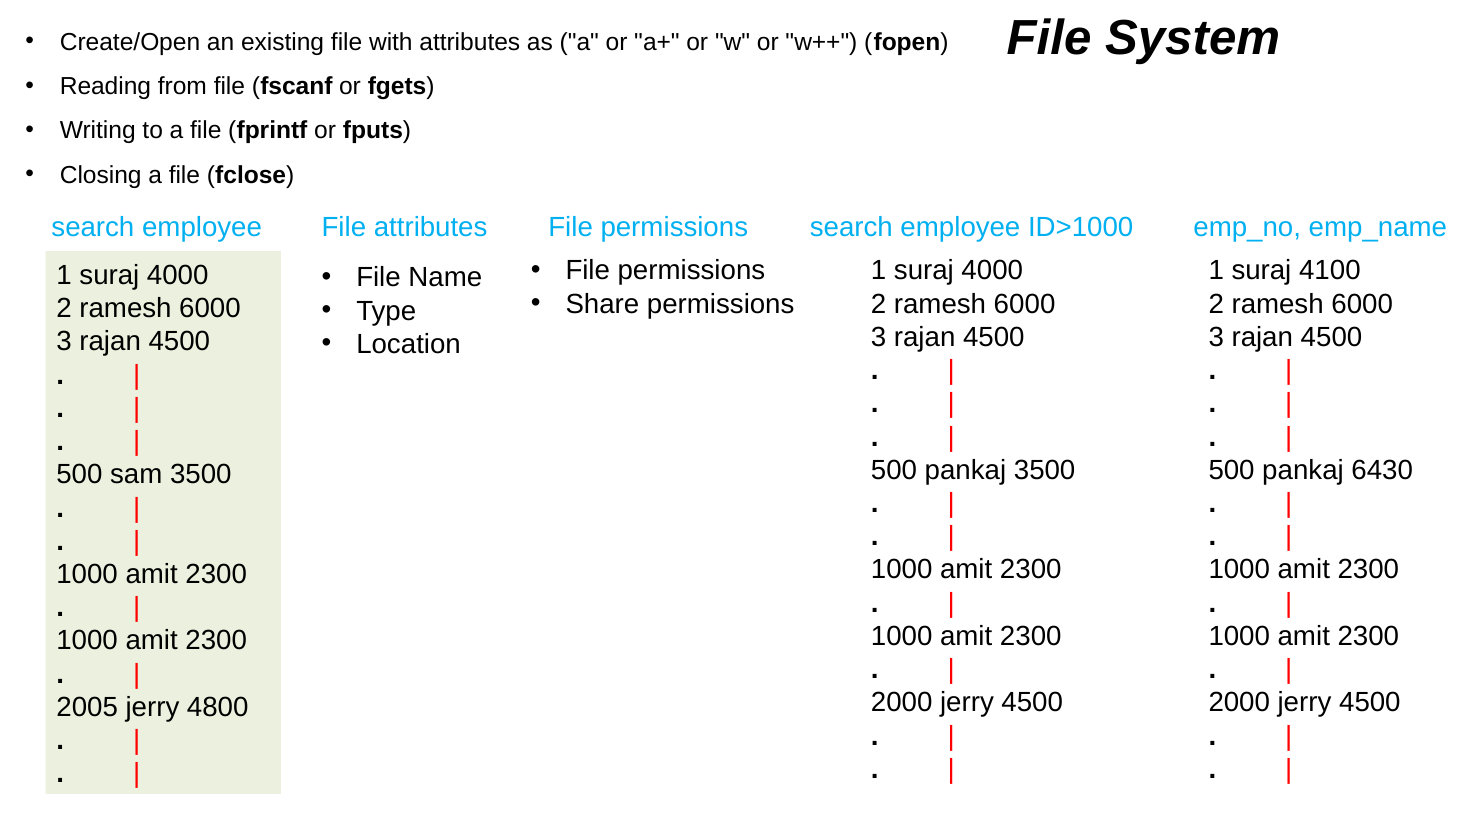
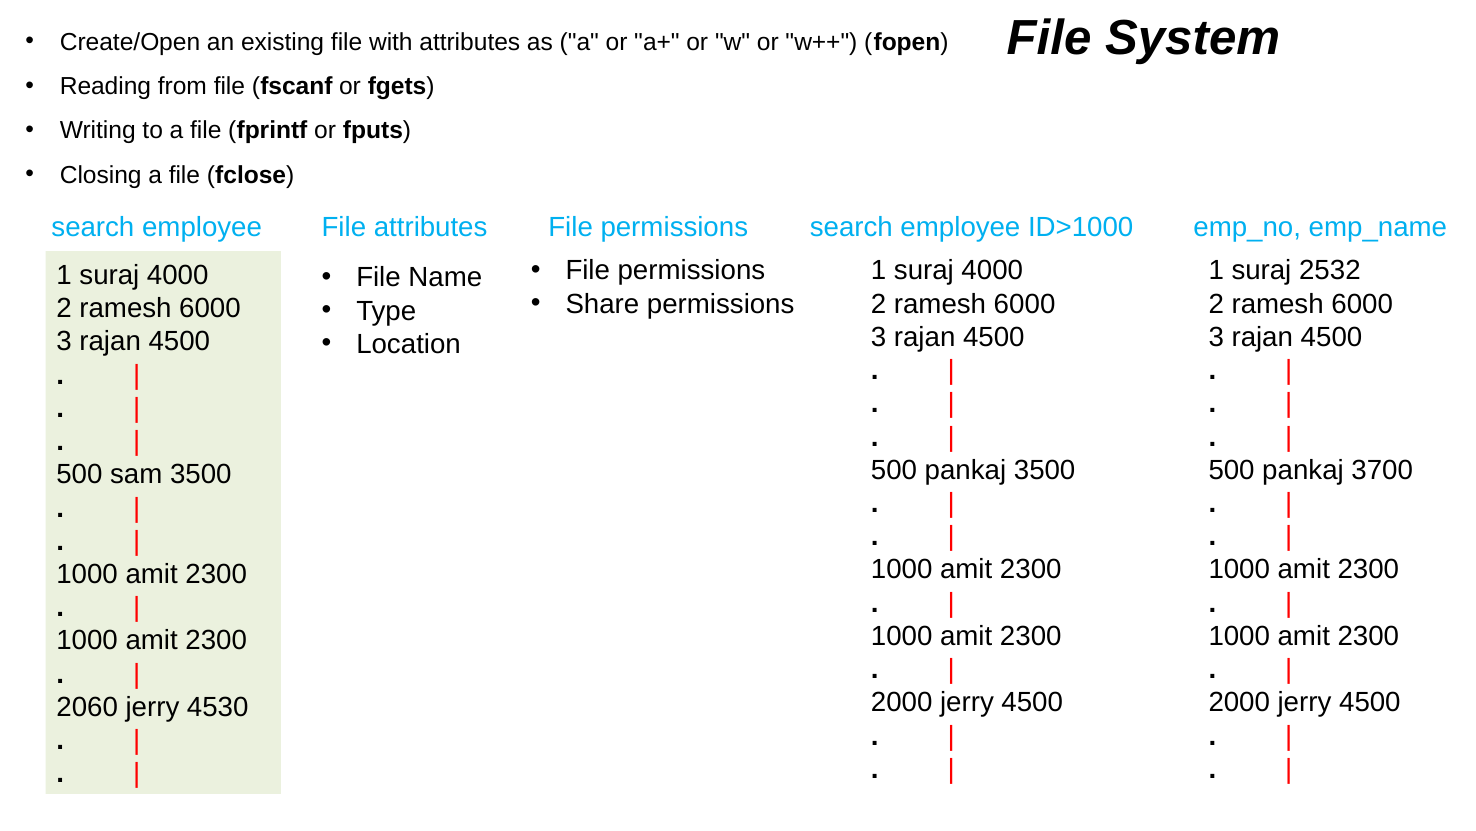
4100: 4100 -> 2532 (1330, 270)
6430: 6430 -> 3700 (1382, 470)
2005: 2005 -> 2060 (87, 707)
4800: 4800 -> 4530 (218, 707)
